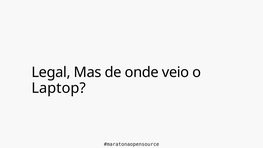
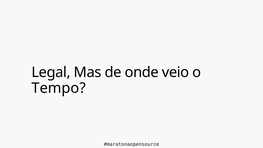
Laptop: Laptop -> Tempo (59, 88)
